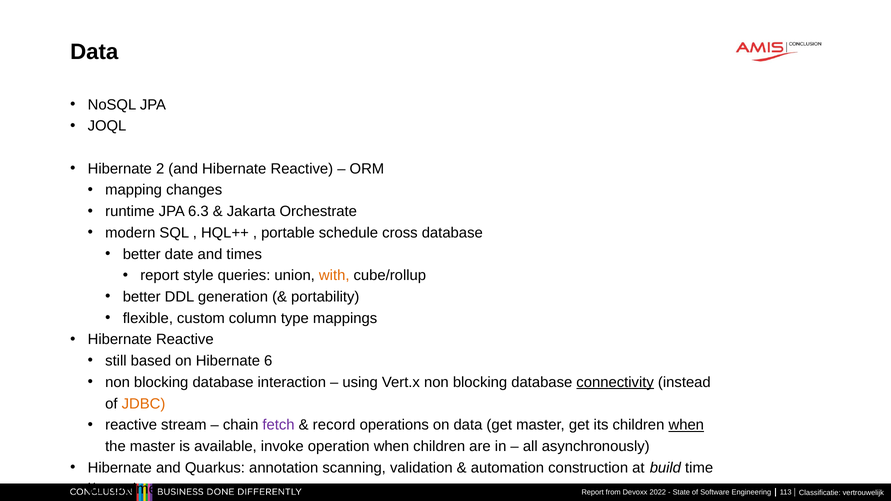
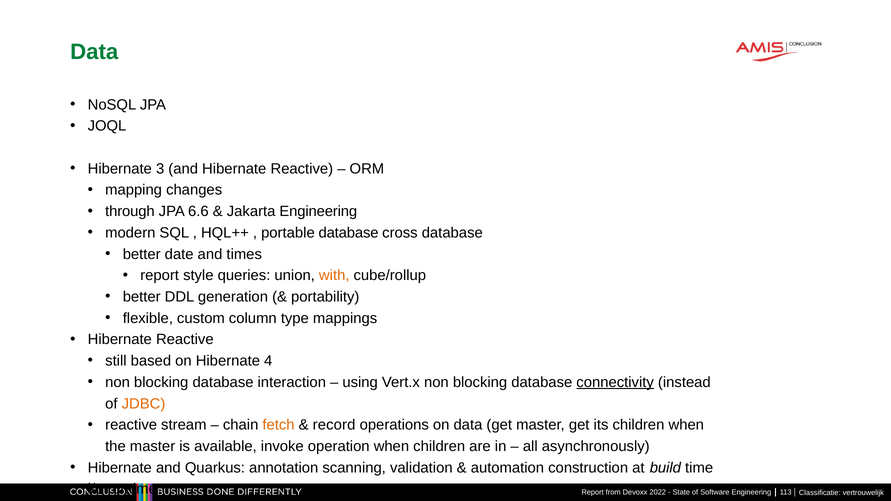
Data colour: black -> green (94, 52)
2: 2 -> 3 (160, 169)
runtime: runtime -> through (130, 212)
6.3: 6.3 -> 6.6 (198, 212)
Jakarta Orchestrate: Orchestrate -> Engineering (318, 212)
portable schedule: schedule -> database (349, 233)
on Hibernate 6: 6 -> 4 (268, 361)
fetch colour: purple -> orange (279, 425)
when underline: present -> none (686, 425)
